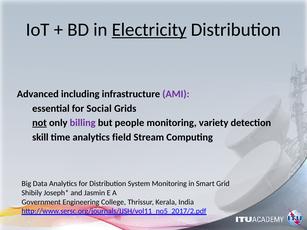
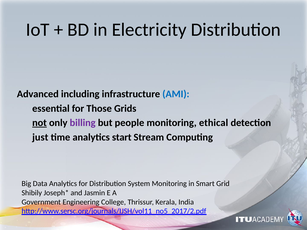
Electricity underline: present -> none (149, 30)
AMI colour: purple -> blue (176, 94)
Social: Social -> Those (99, 109)
variety: variety -> ethical (214, 123)
skill: skill -> just (40, 137)
field: field -> start (122, 137)
